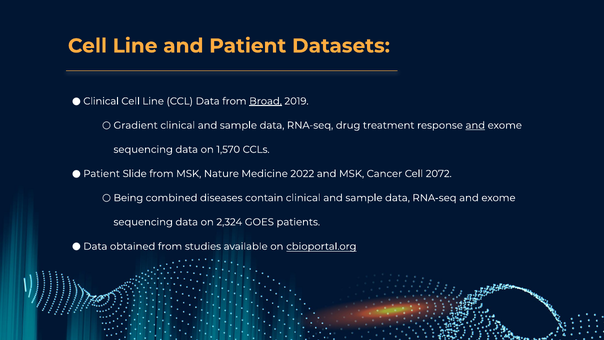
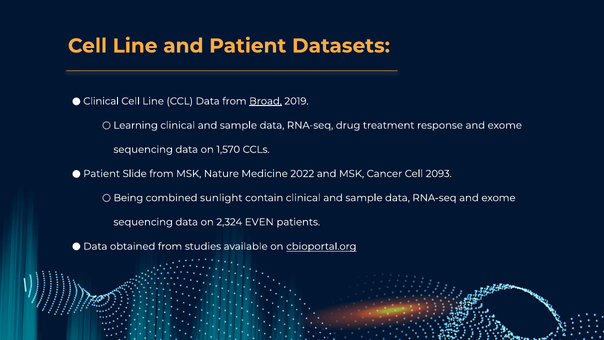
Gradient: Gradient -> Learning (136, 125)
and underline: present -> none (475, 125)
2072: 2072 -> 2093 (439, 174)
diseases: diseases -> sunlight (221, 198)
GOES: GOES -> EVEN (259, 222)
